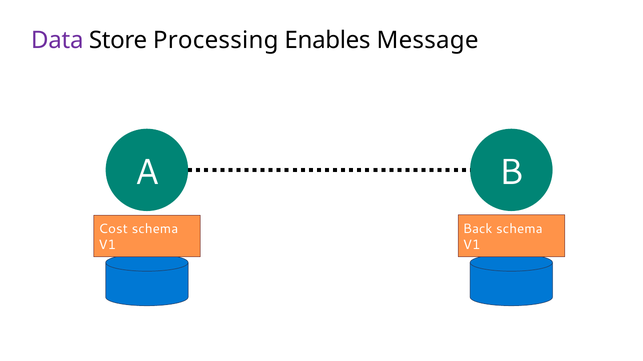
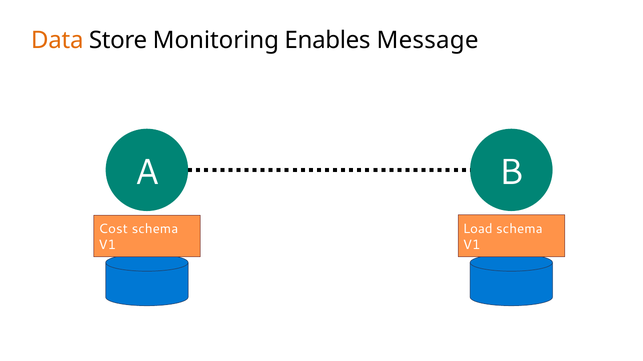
Data colour: purple -> orange (57, 40)
Processing: Processing -> Monitoring (216, 40)
Back: Back -> Load (478, 229)
